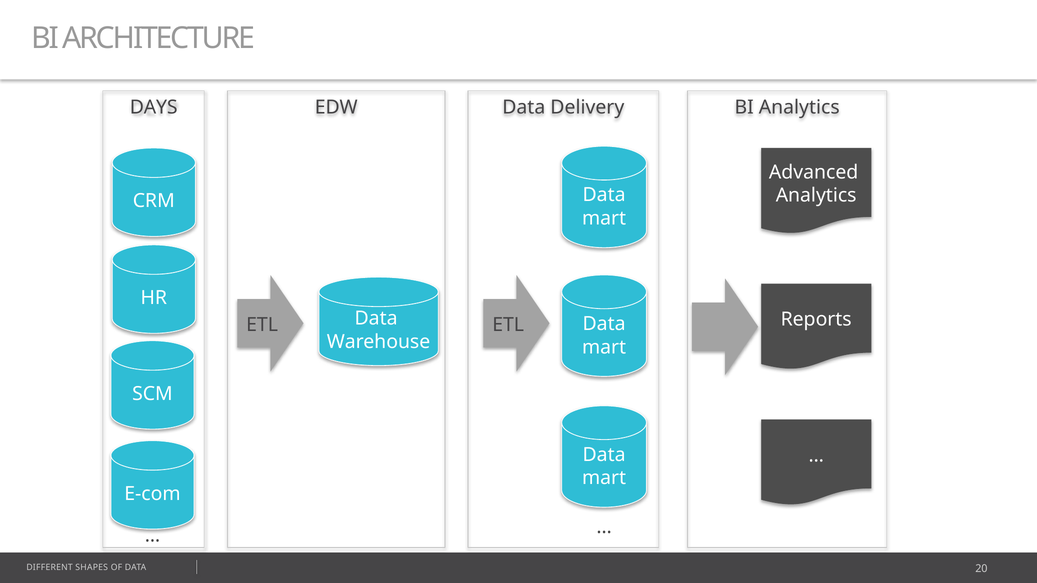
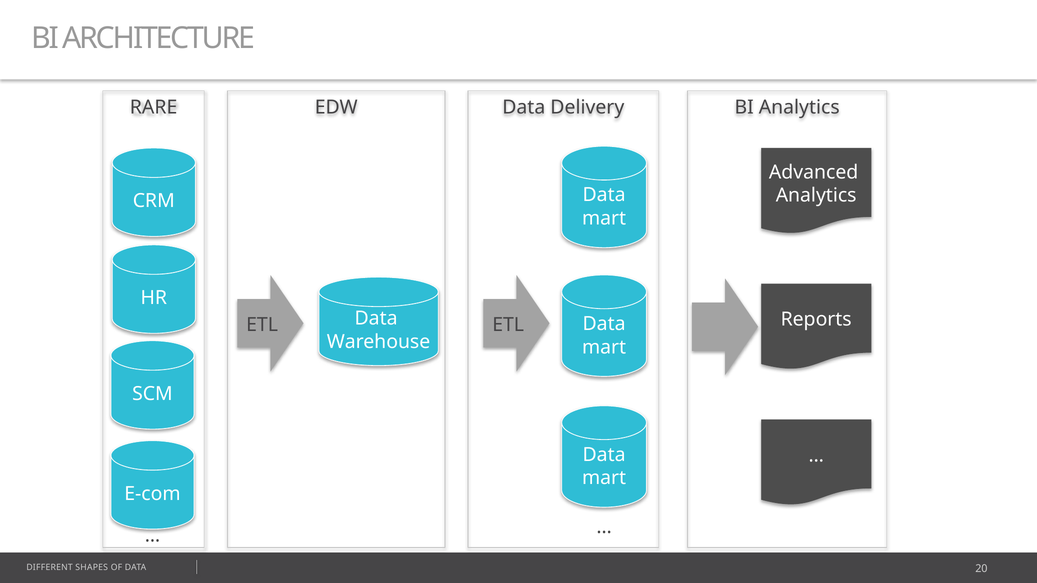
DAYS: DAYS -> RARE (154, 108)
